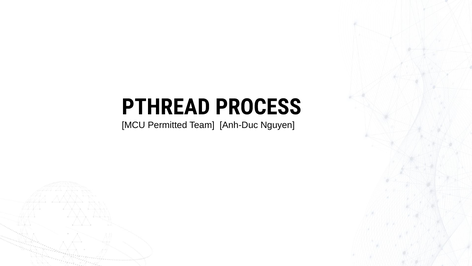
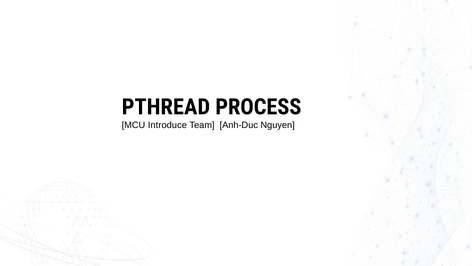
Permitted: Permitted -> Introduce (167, 125)
